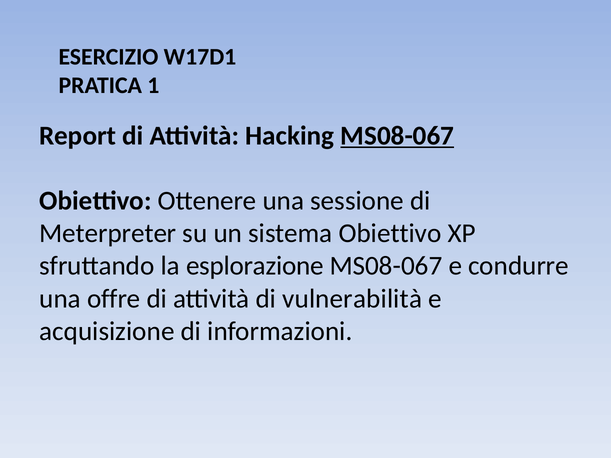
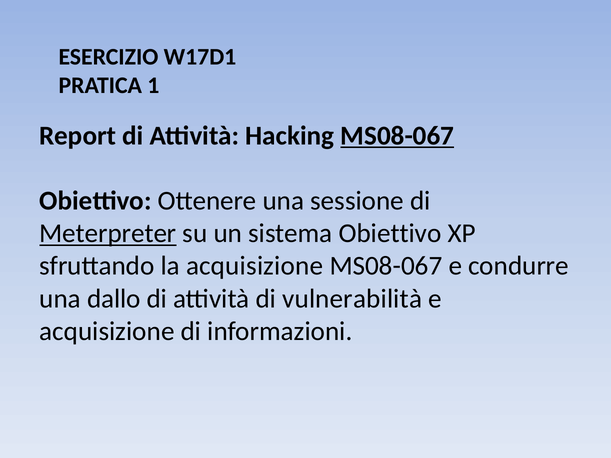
Meterpreter underline: none -> present (108, 234)
la esplorazione: esplorazione -> acquisizione (255, 266)
offre: offre -> dallo (114, 299)
